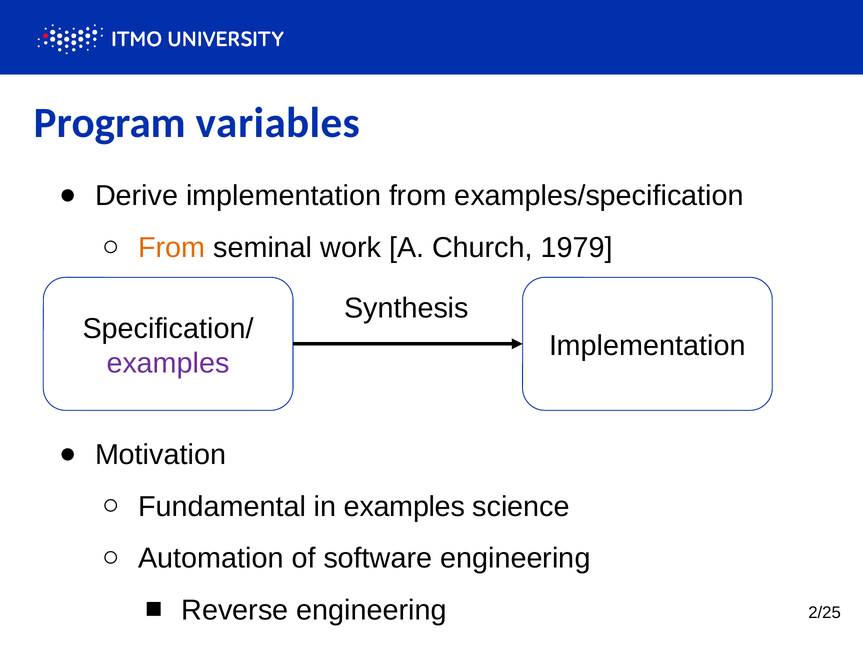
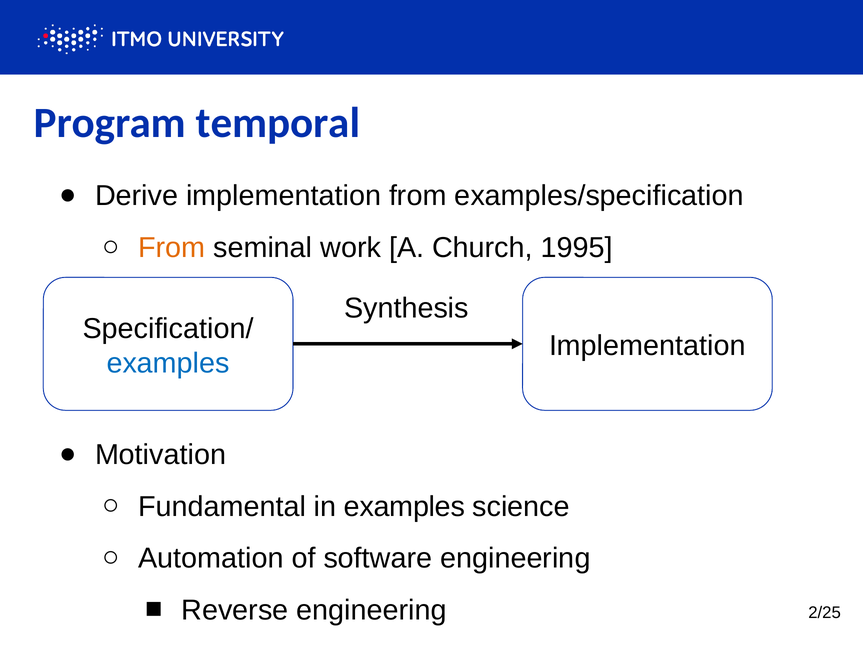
variables: variables -> temporal (278, 123)
1979: 1979 -> 1995 (577, 248)
examples colour: purple -> blue (168, 363)
